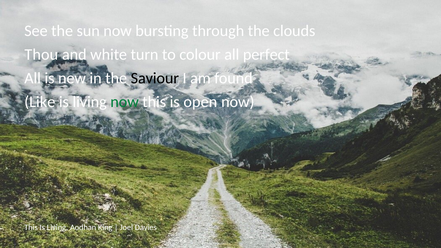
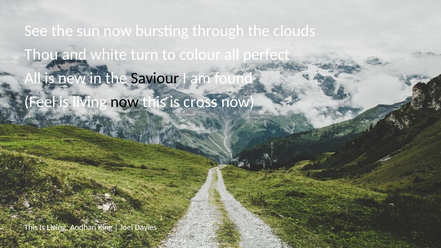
Like: Like -> Feel (40, 102)
now colour: green -> black (125, 102)
open: open -> cross (200, 102)
